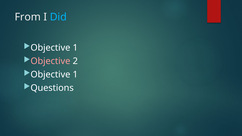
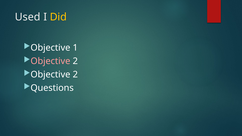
From: From -> Used (28, 17)
Did colour: light blue -> yellow (58, 17)
1: 1 -> 2 (75, 75)
